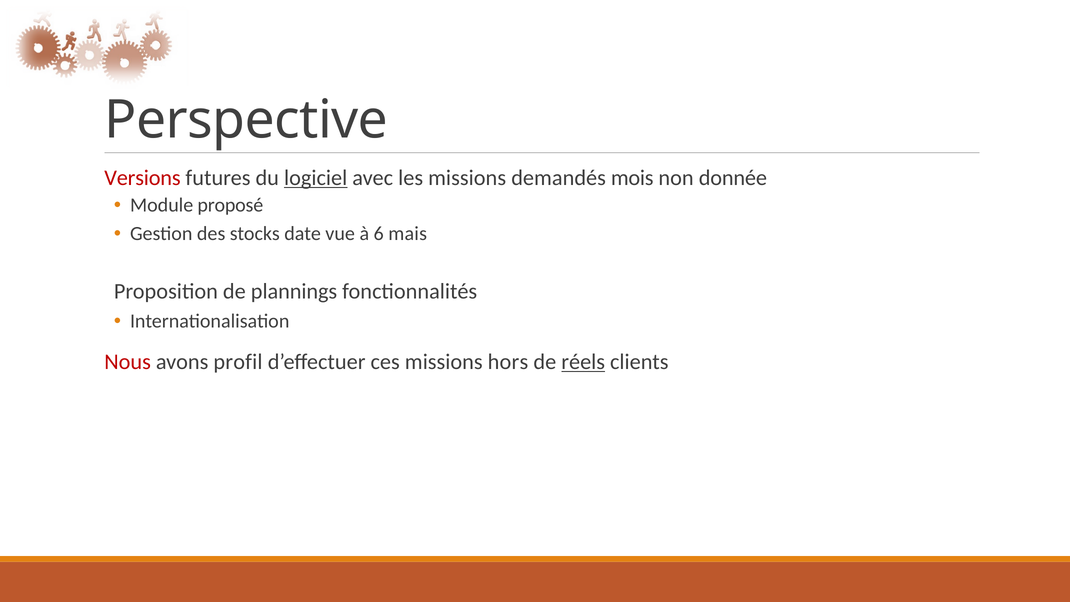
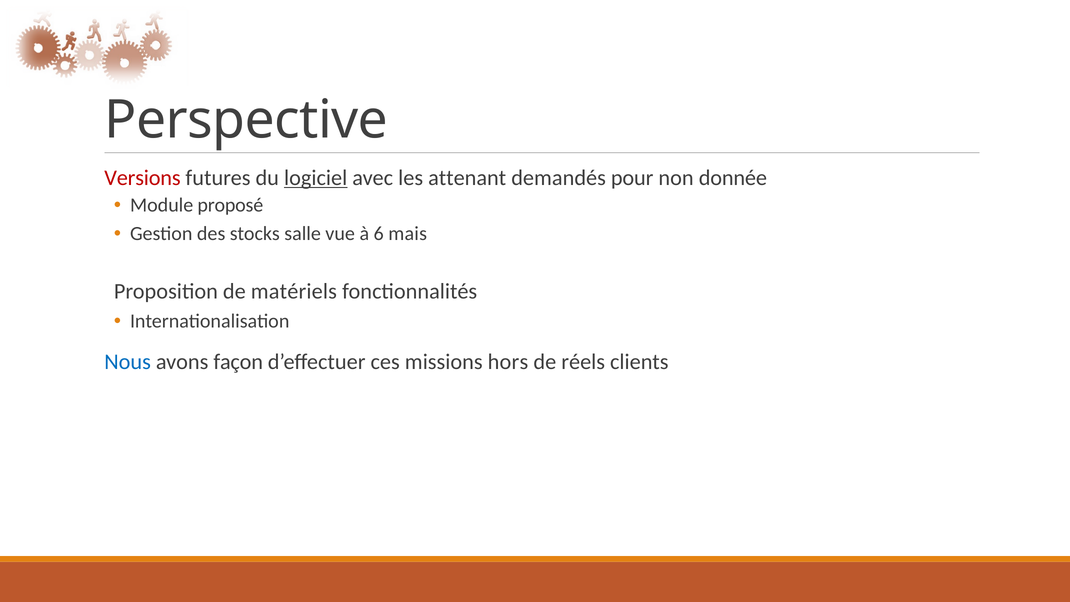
les missions: missions -> attenant (467, 178)
mois: mois -> pour (632, 178)
date: date -> salle (303, 234)
plannings: plannings -> matériels (294, 292)
Nous colour: red -> blue (128, 362)
profil: profil -> façon (238, 362)
réels underline: present -> none (583, 362)
